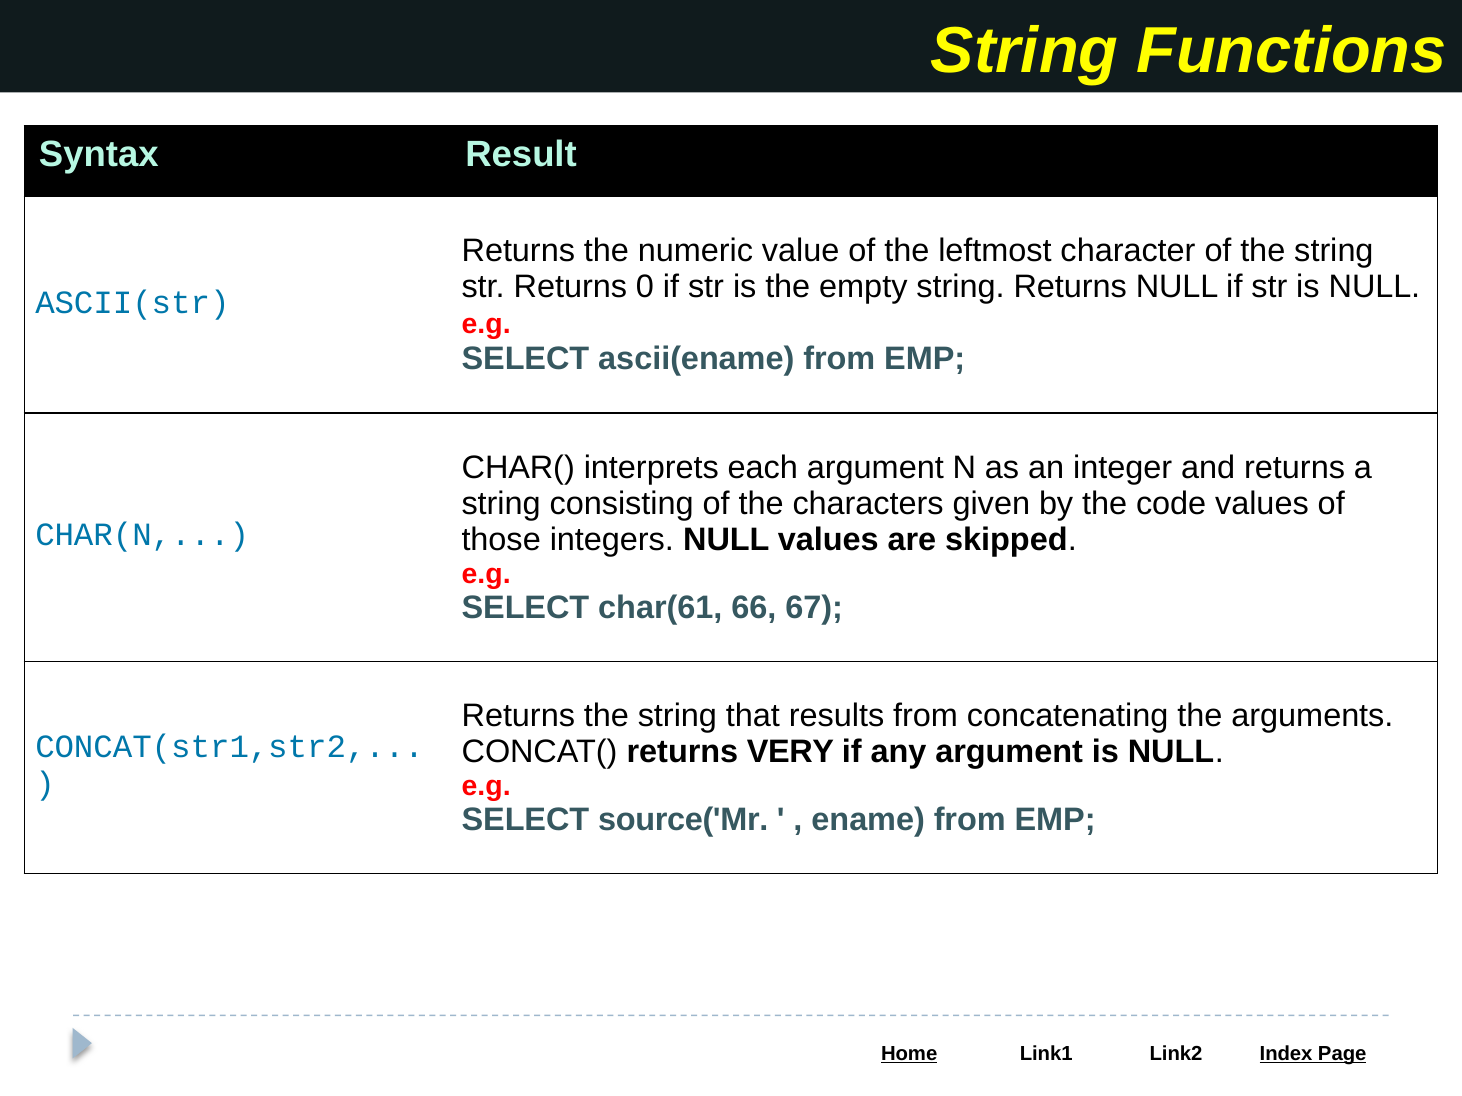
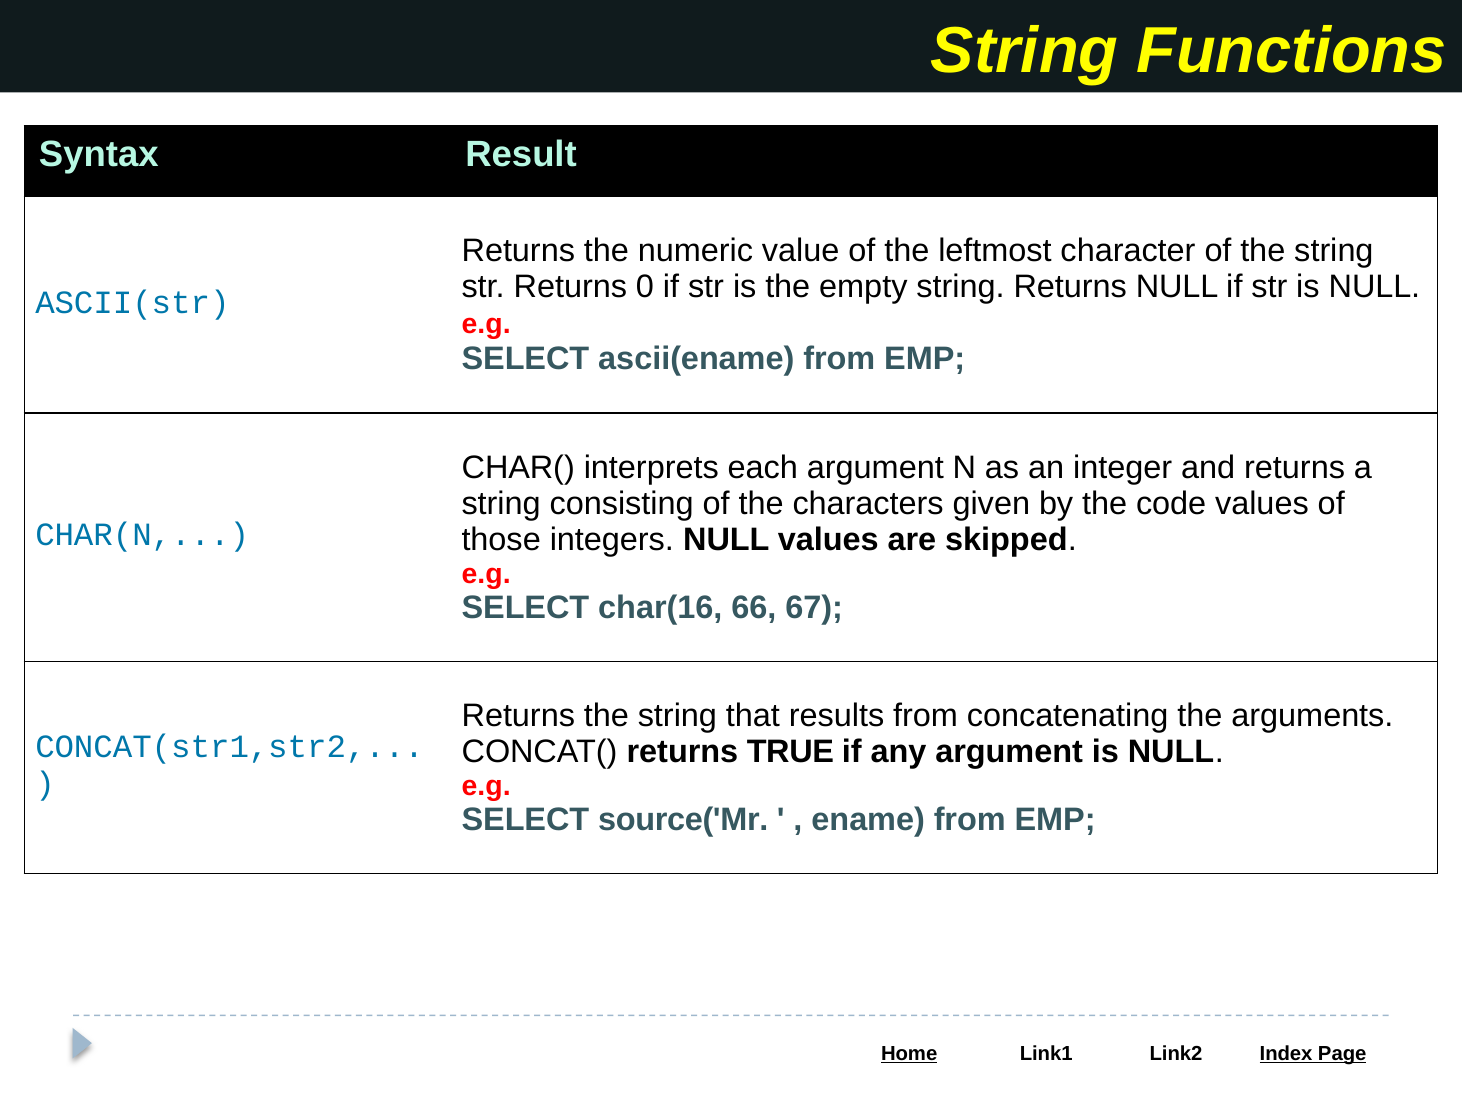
char(61: char(61 -> char(16 (660, 608)
VERY: VERY -> TRUE (790, 752)
